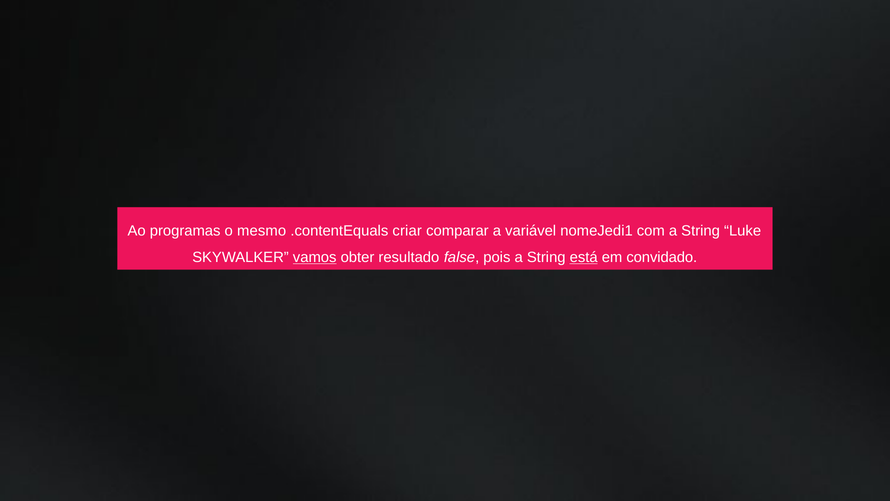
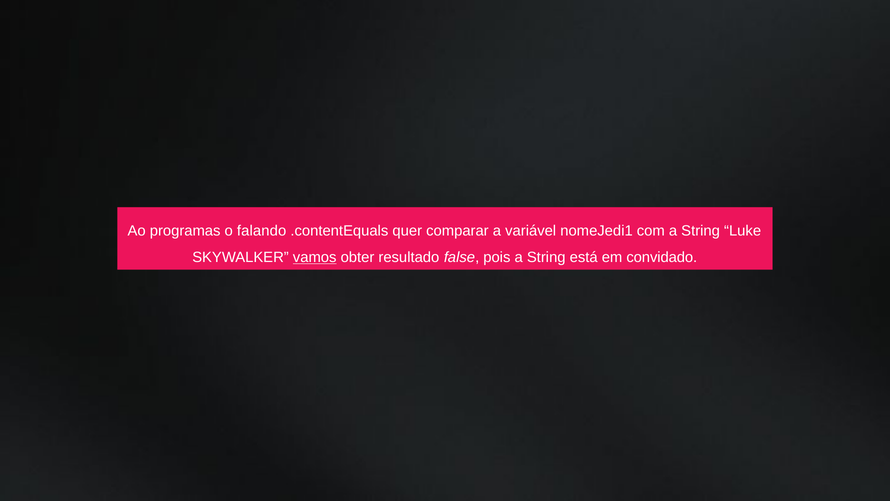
mesmo: mesmo -> falando (262, 230)
criar: criar -> quer (407, 230)
está underline: present -> none (584, 257)
